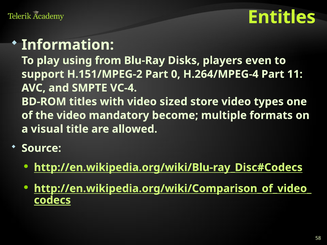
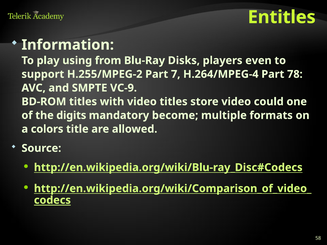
H.151/MPEG-2: H.151/MPEG-2 -> H.255/MPEG-2 (105, 74)
0: 0 -> 7 (176, 74)
11: 11 -> 78 (295, 74)
VC-4: VC-4 -> VC-9 (124, 88)
video sized: sized -> titles (174, 102)
types: types -> could (269, 102)
the video: video -> digits (71, 115)
visual: visual -> colors (47, 129)
